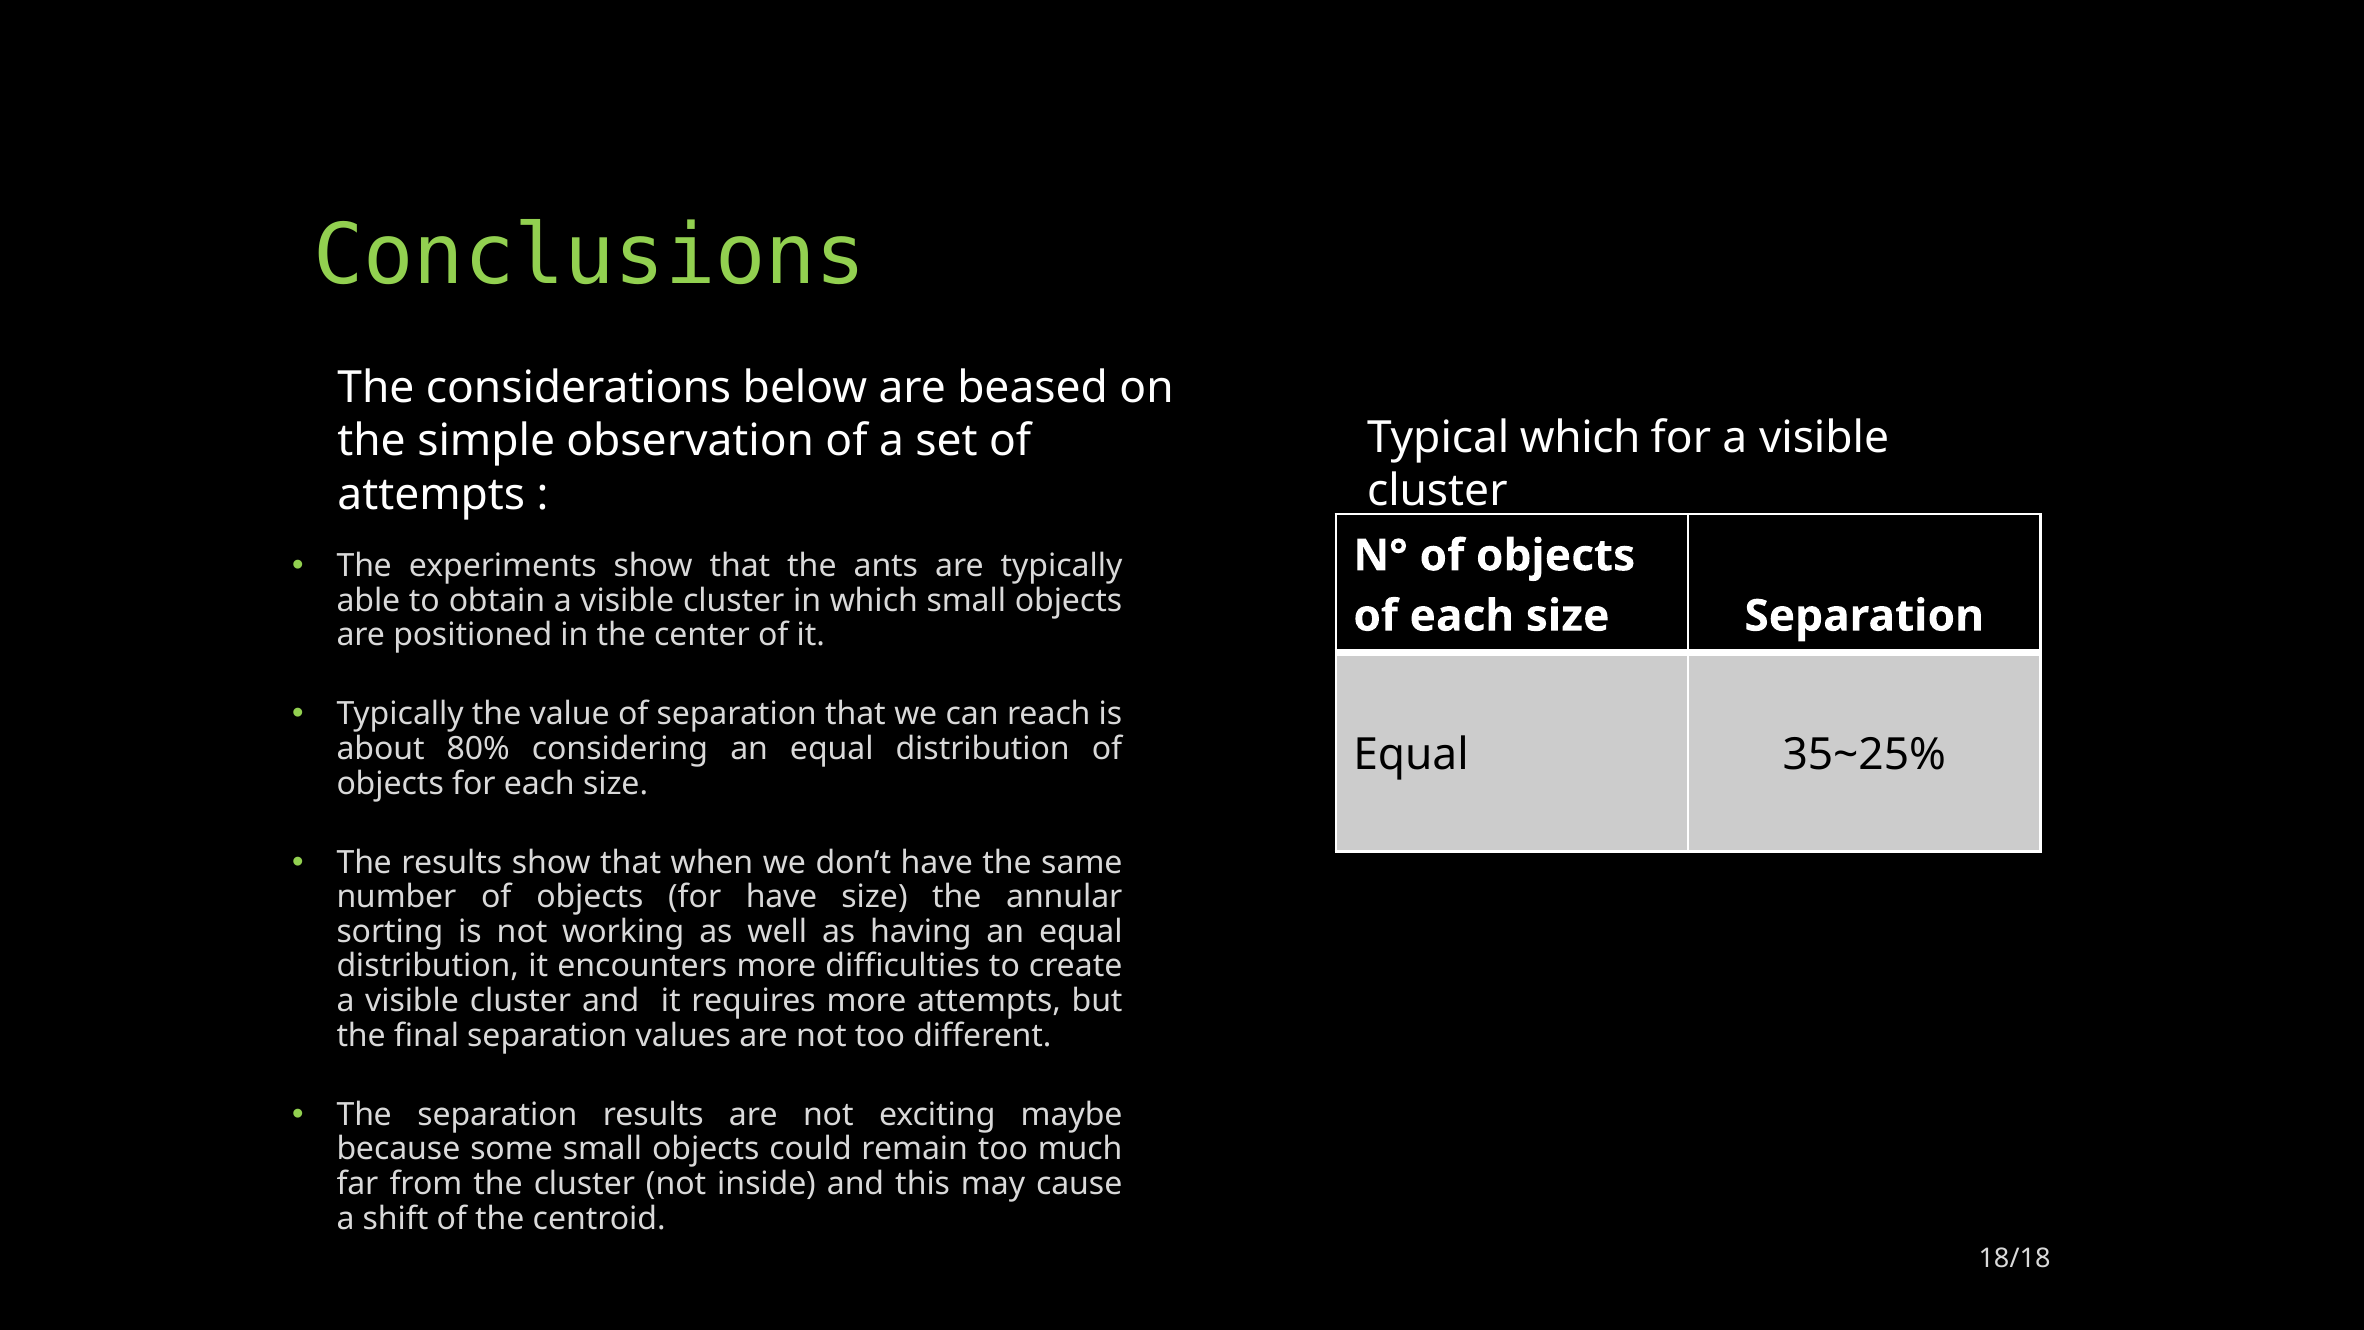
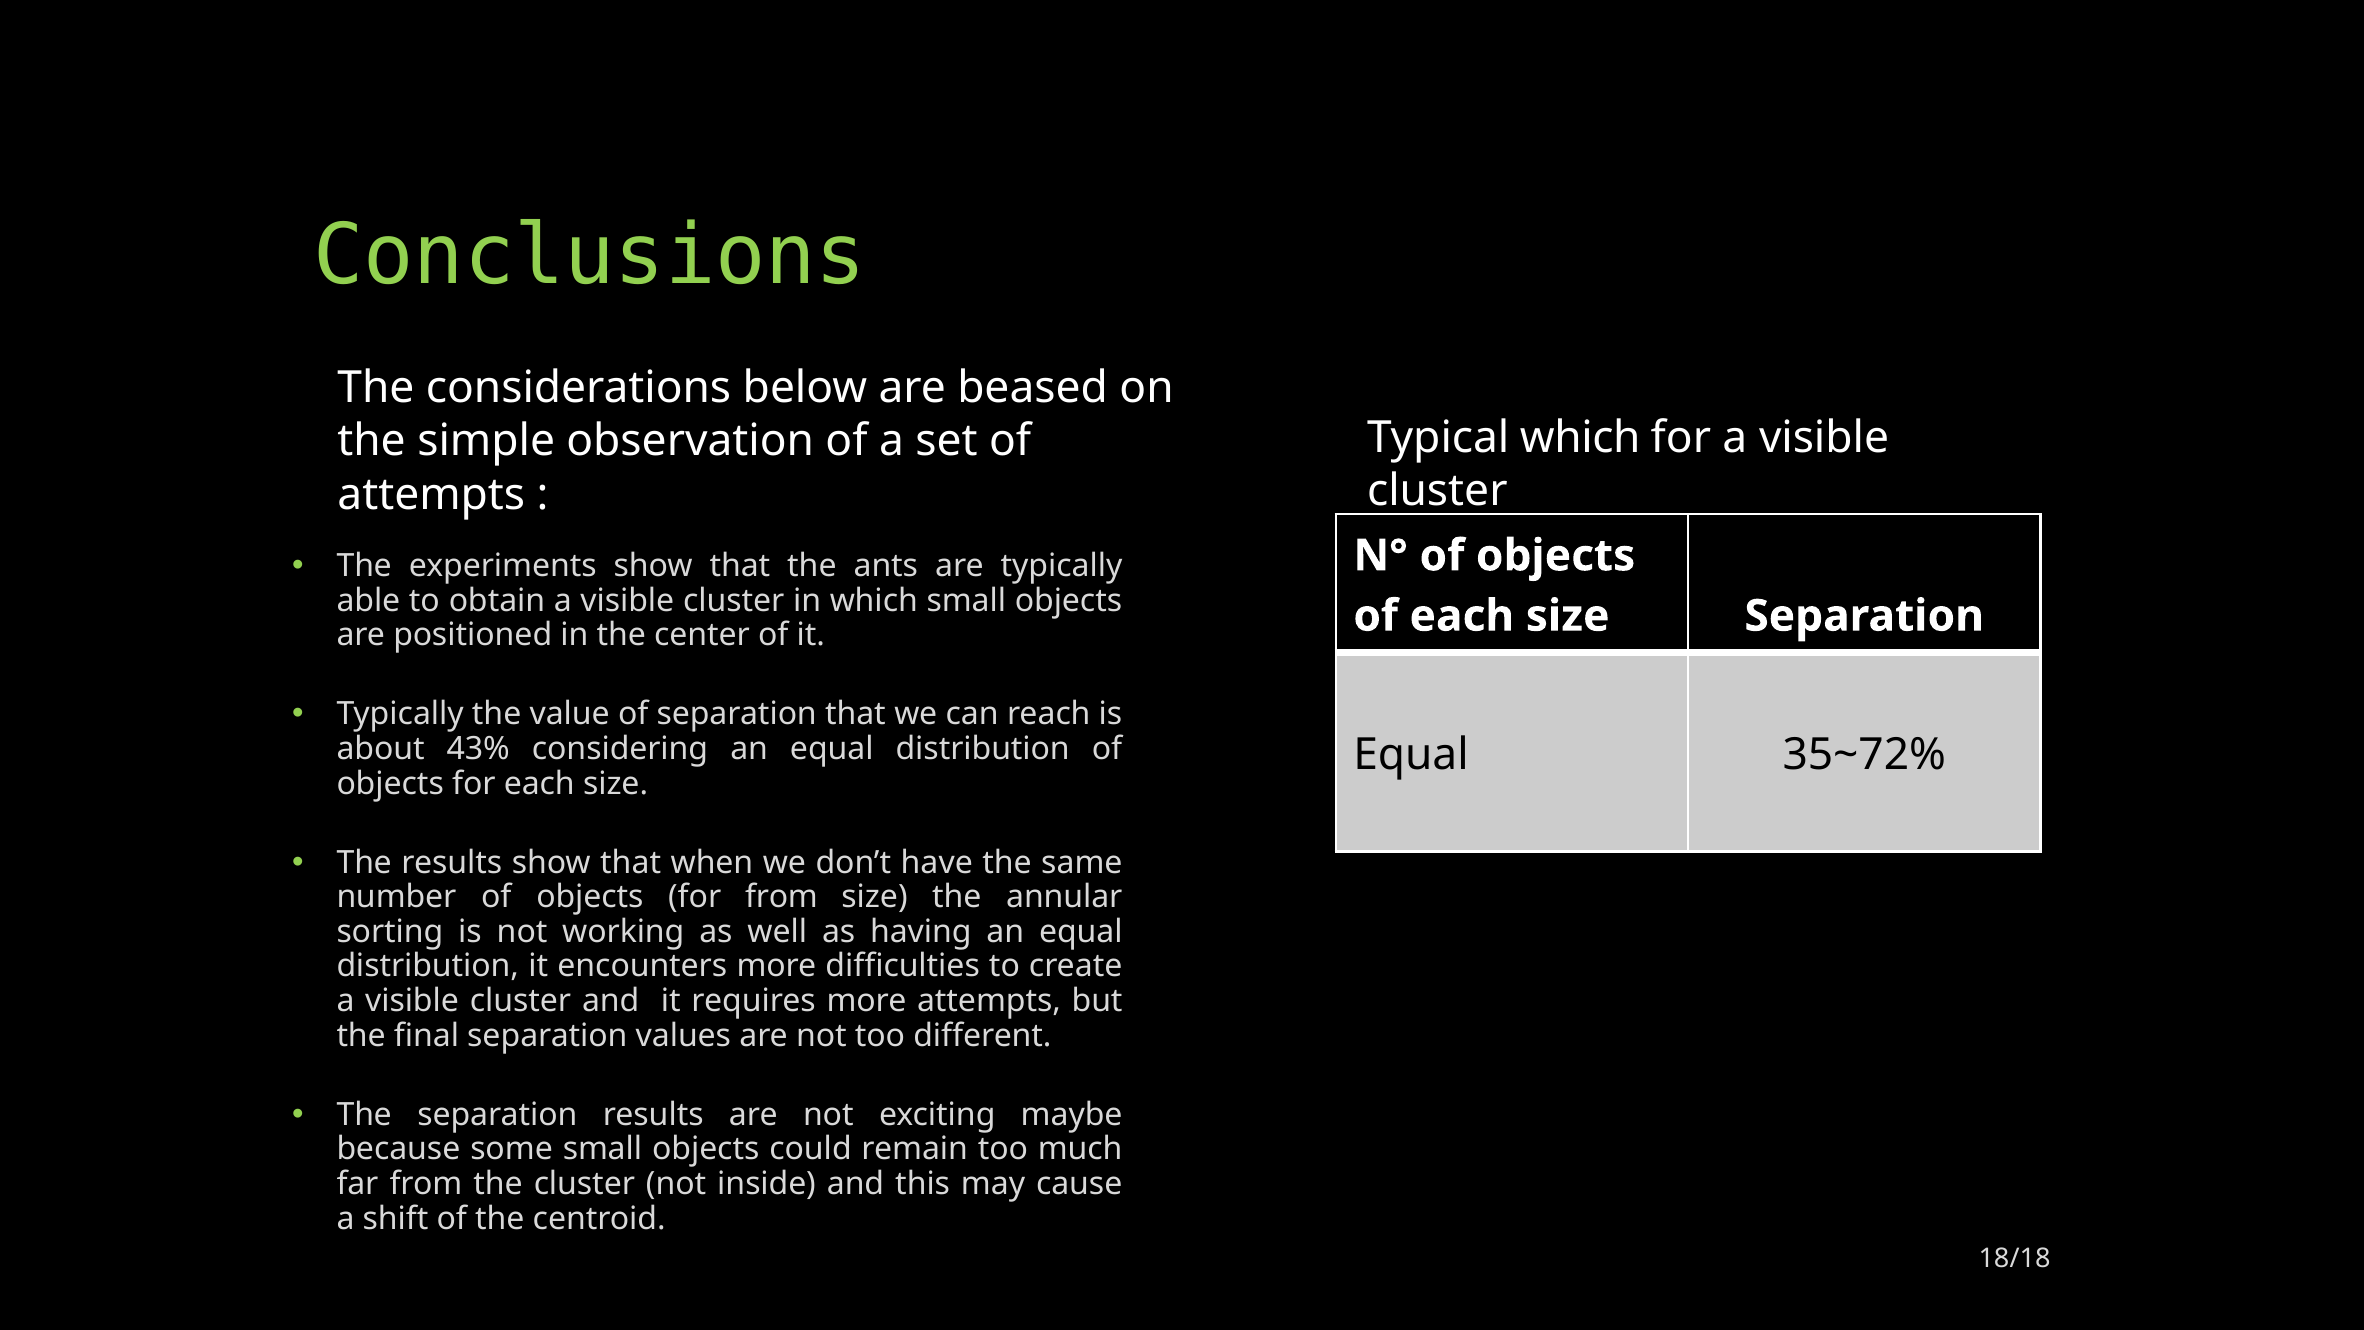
80%: 80% -> 43% (478, 749)
35~25%: 35~25% -> 35~72% (1864, 754)
for have: have -> from (782, 897)
